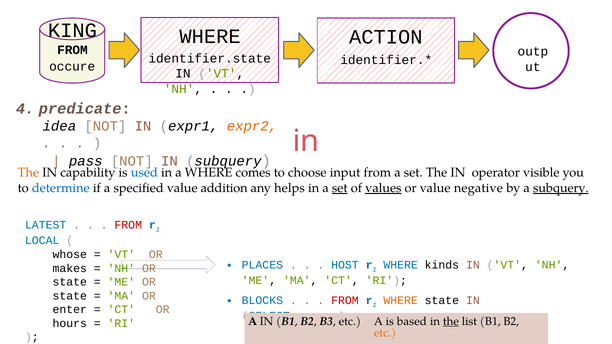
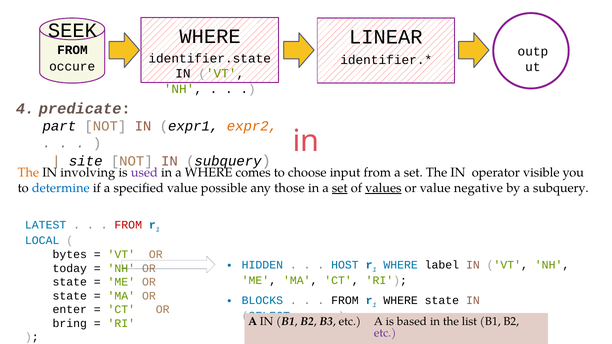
KING: KING -> SEEK (72, 31)
ACTION: ACTION -> LINEAR (386, 37)
idea: idea -> part (59, 126)
pass: pass -> site (86, 161)
capability: capability -> involving (88, 173)
used colour: blue -> purple (144, 173)
addition: addition -> possible (224, 188)
helps: helps -> those (289, 188)
subquery underline: present -> none (561, 188)
whose: whose -> bytes (70, 255)
PLACES: PLACES -> HIDDEN (262, 265)
kinds: kinds -> label (442, 265)
makes: makes -> today (70, 268)
FROM colour: red -> black (345, 301)
WHERE colour: orange -> black (401, 301)
the underline: present -> none (451, 321)
hours: hours -> bring (70, 323)
etc colour: orange -> purple (385, 333)
